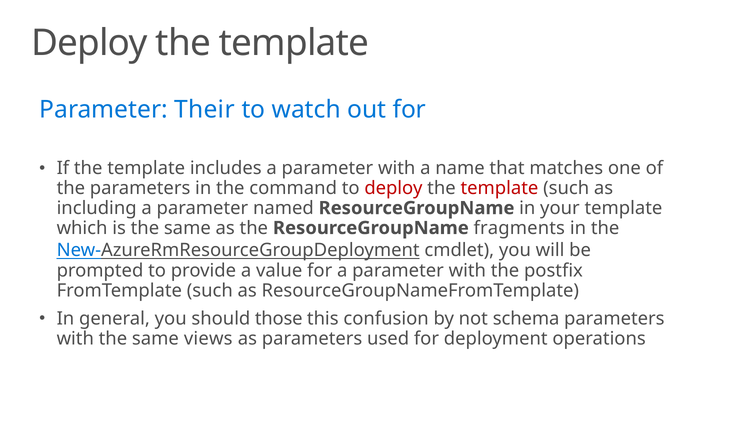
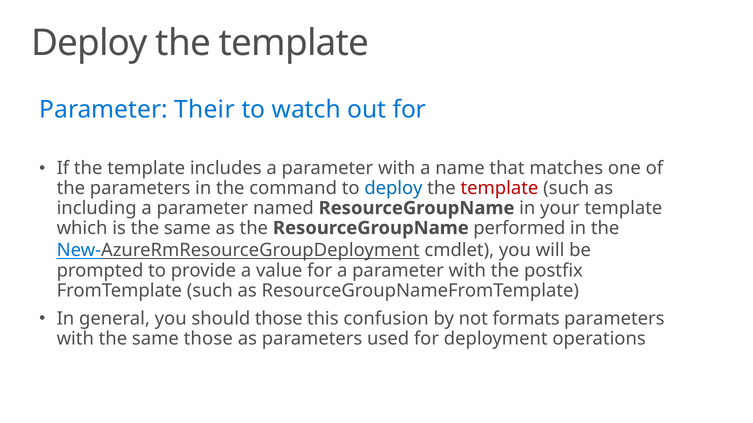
deploy colour: red -> blue (393, 188)
fragments: fragments -> performed (519, 228)
schema: schema -> formats (526, 319)
same views: views -> those (208, 339)
